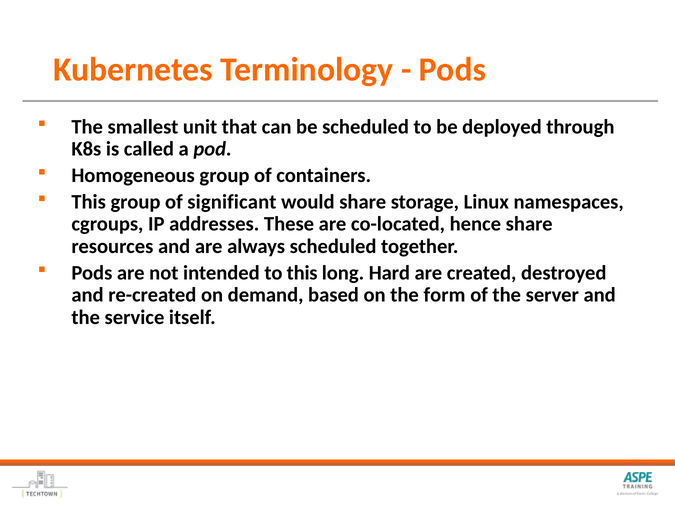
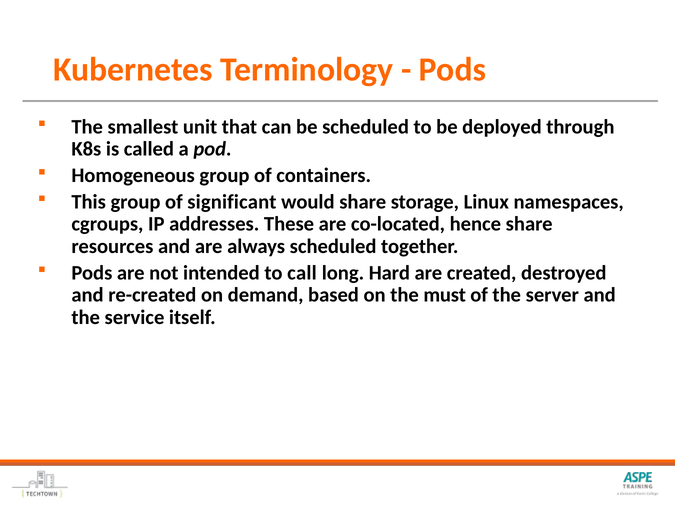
to this: this -> call (302, 273)
form: form -> must (445, 295)
